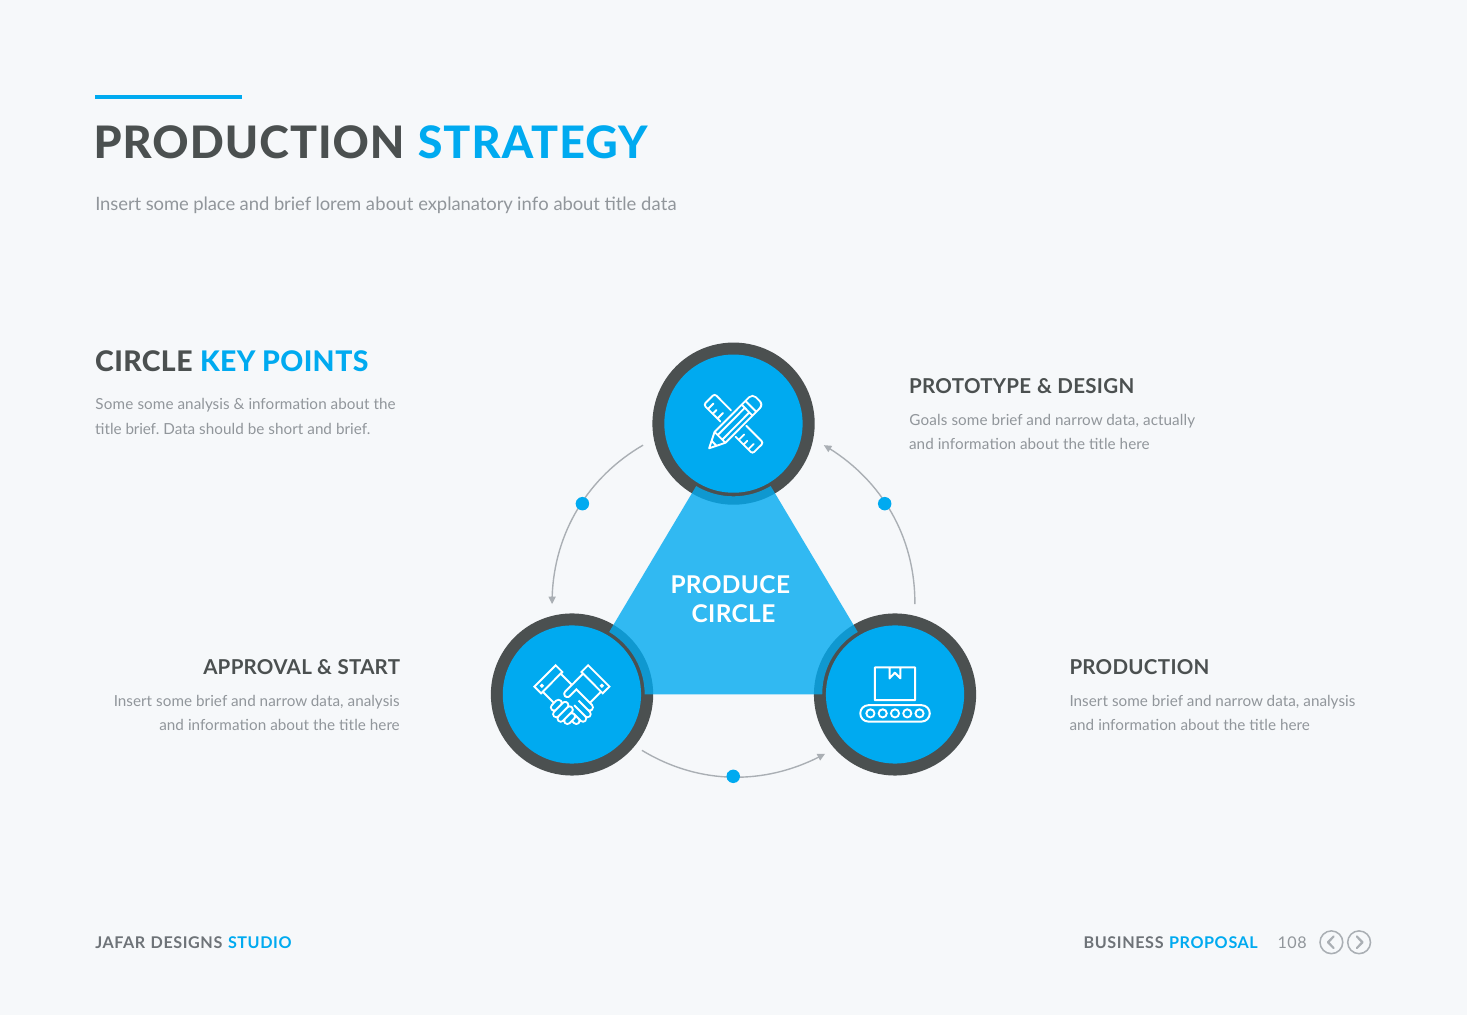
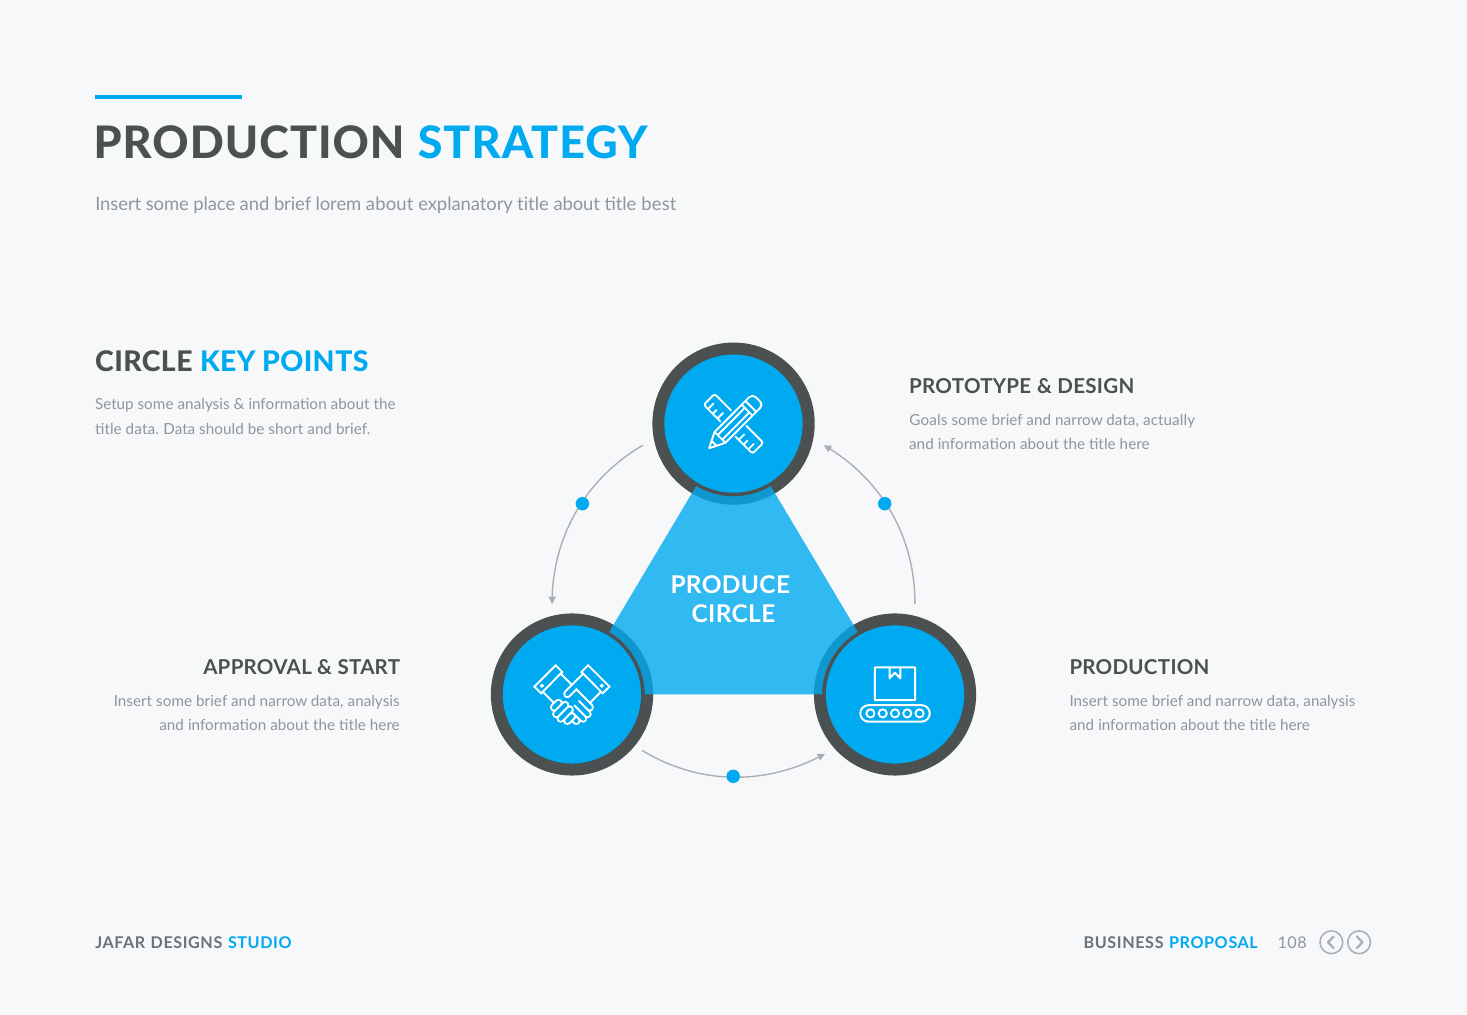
explanatory info: info -> title (533, 204)
title data: data -> best (659, 204)
Some: Some -> Setup (114, 404)
title brief: brief -> data (142, 430)
